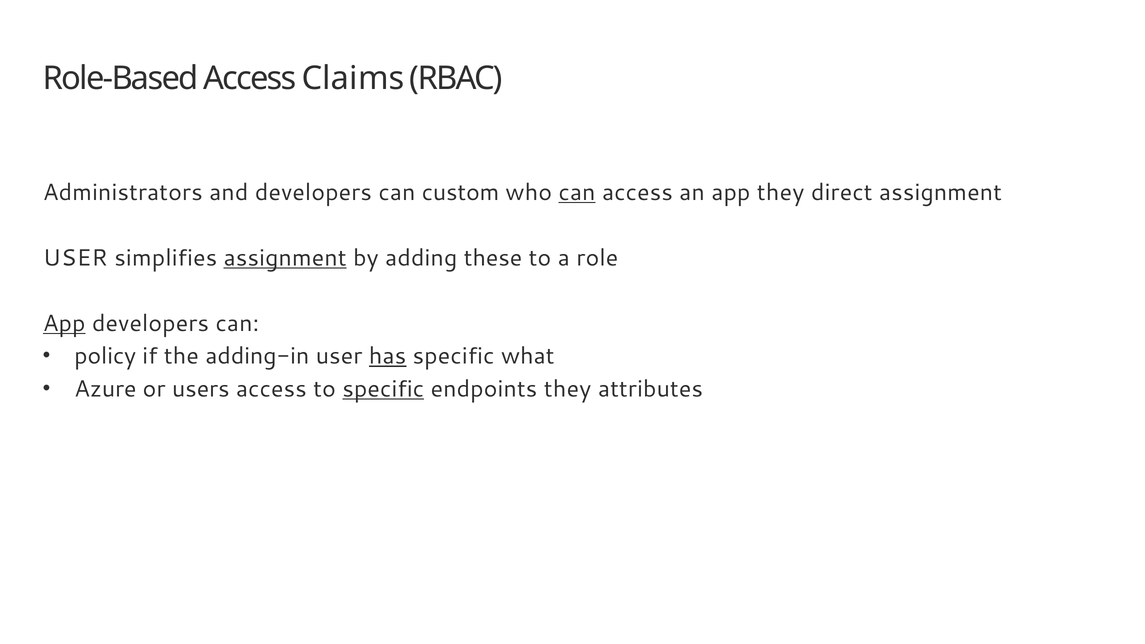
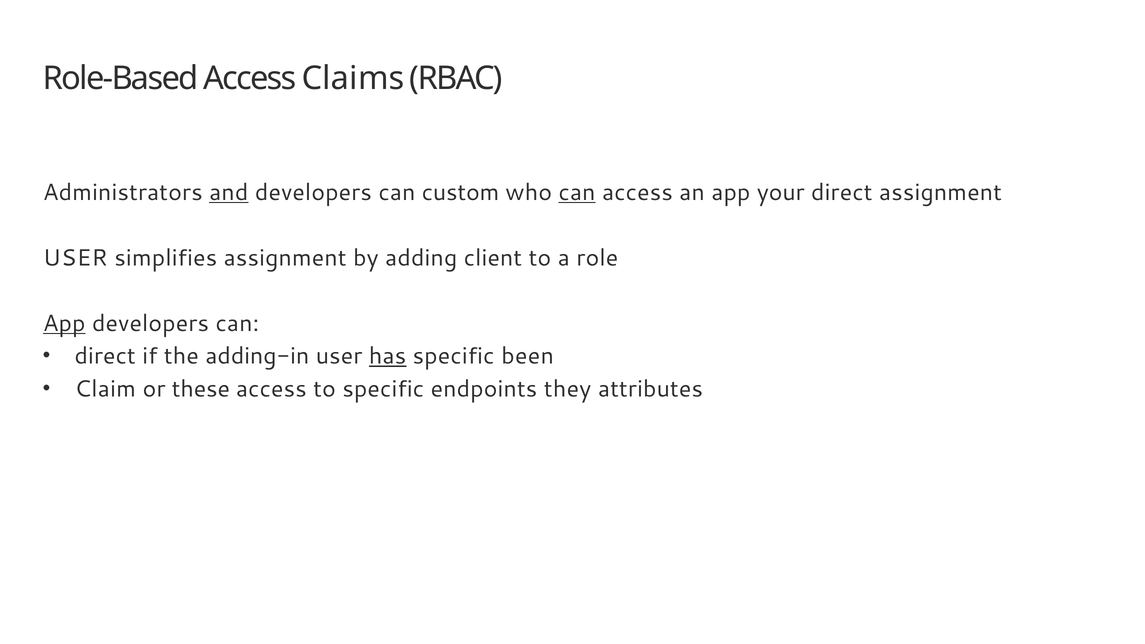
and underline: none -> present (229, 192)
app they: they -> your (781, 192)
assignment underline: present -> none (285, 258)
these: these -> client (493, 258)
policy: policy -> direct (105, 356)
what: what -> been (528, 356)
Azure: Azure -> Claim (105, 389)
users: users -> these (201, 389)
specific underline: present -> none (383, 389)
